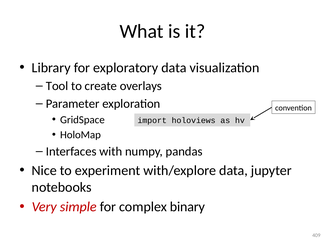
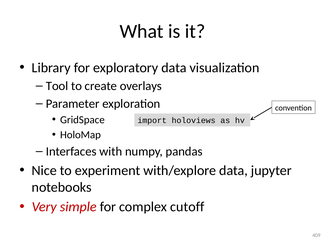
binary: binary -> cutoff (187, 208)
